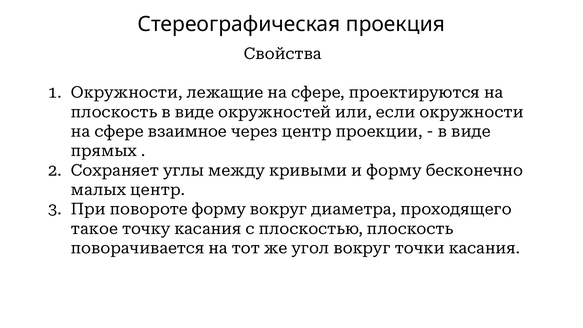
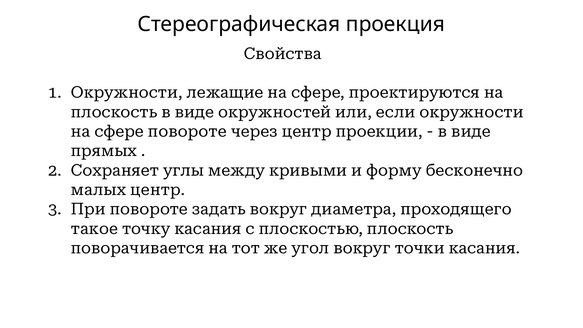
сфере взаимное: взаимное -> повороте (187, 131)
повороте форму: форму -> задать (219, 209)
